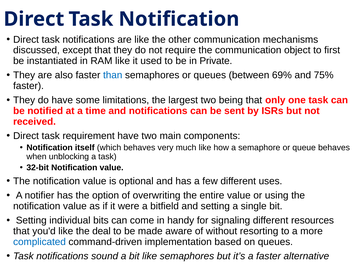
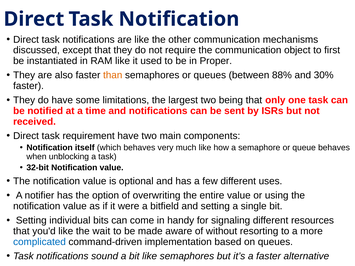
Private: Private -> Proper (216, 61)
than colour: blue -> orange (113, 75)
69%: 69% -> 88% (282, 75)
75%: 75% -> 30% (324, 75)
deal: deal -> wait (101, 231)
